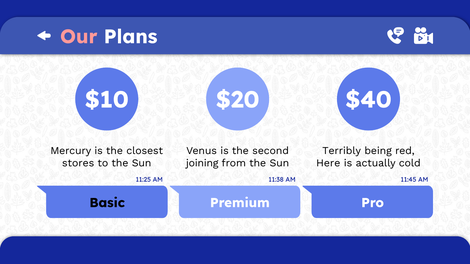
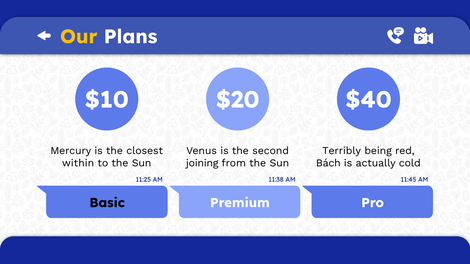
Our colour: pink -> yellow (79, 37)
stores: stores -> within (78, 163)
Here: Here -> Bách (328, 163)
